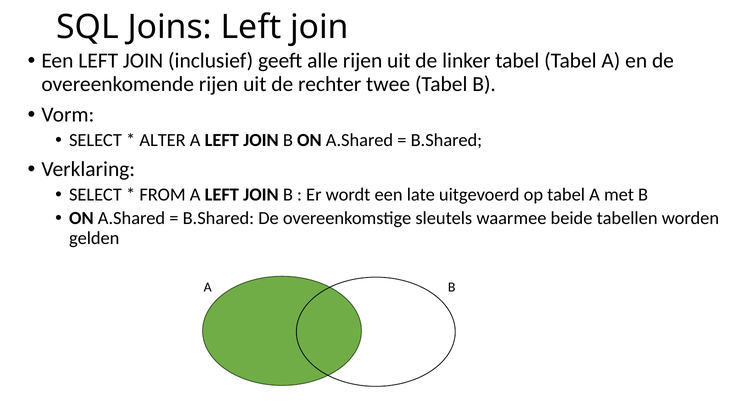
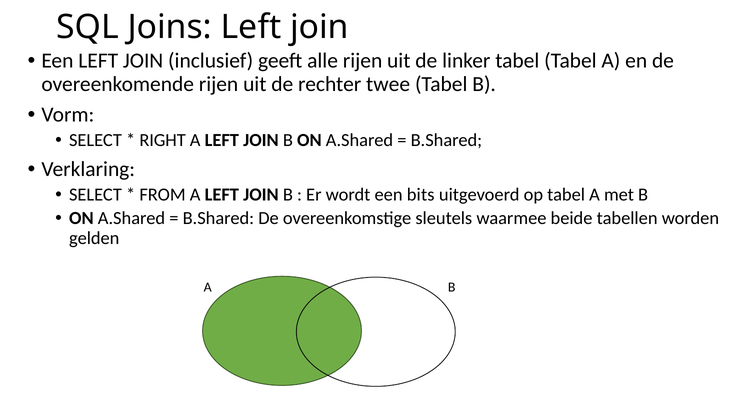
ALTER: ALTER -> RIGHT (163, 140)
late: late -> bits (421, 195)
